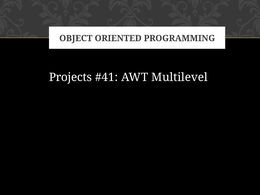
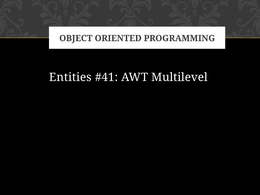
Projects: Projects -> Entities (70, 77)
